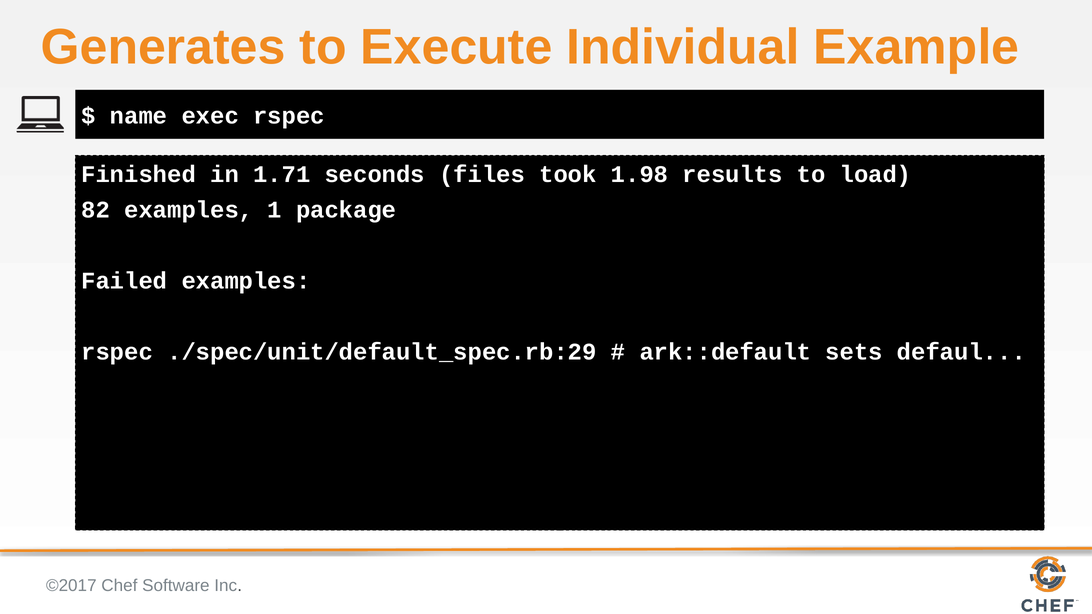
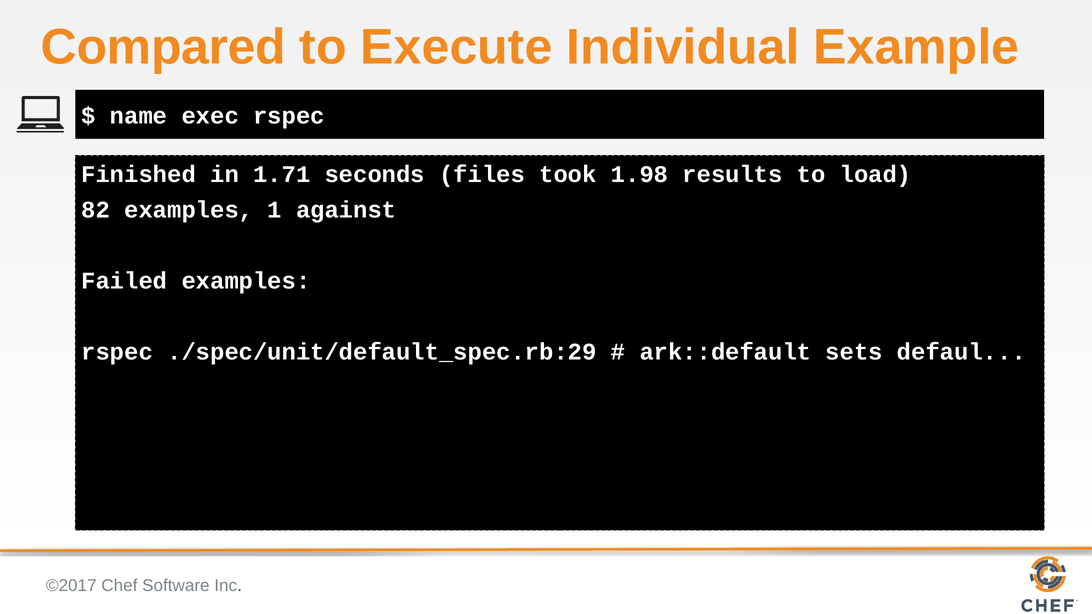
Generates: Generates -> Compared (163, 47)
package: package -> against (346, 210)
